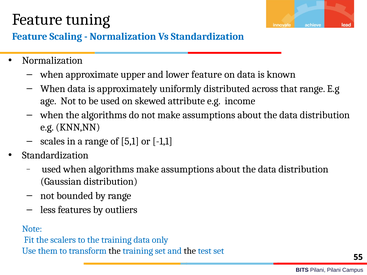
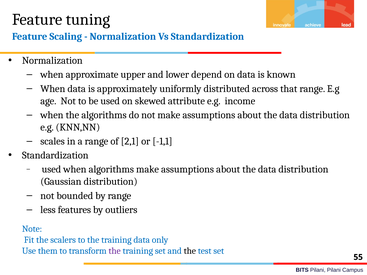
lower feature: feature -> depend (207, 75)
5,1: 5,1 -> 2,1 (130, 141)
the colour: black -> purple (115, 251)
